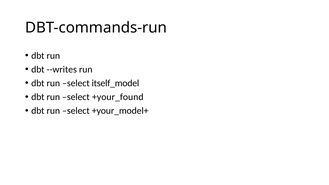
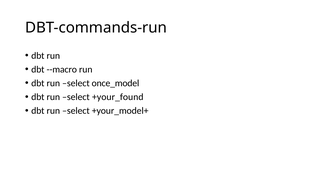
--writes: --writes -> --macro (62, 69)
itself_model: itself_model -> once_model (115, 83)
